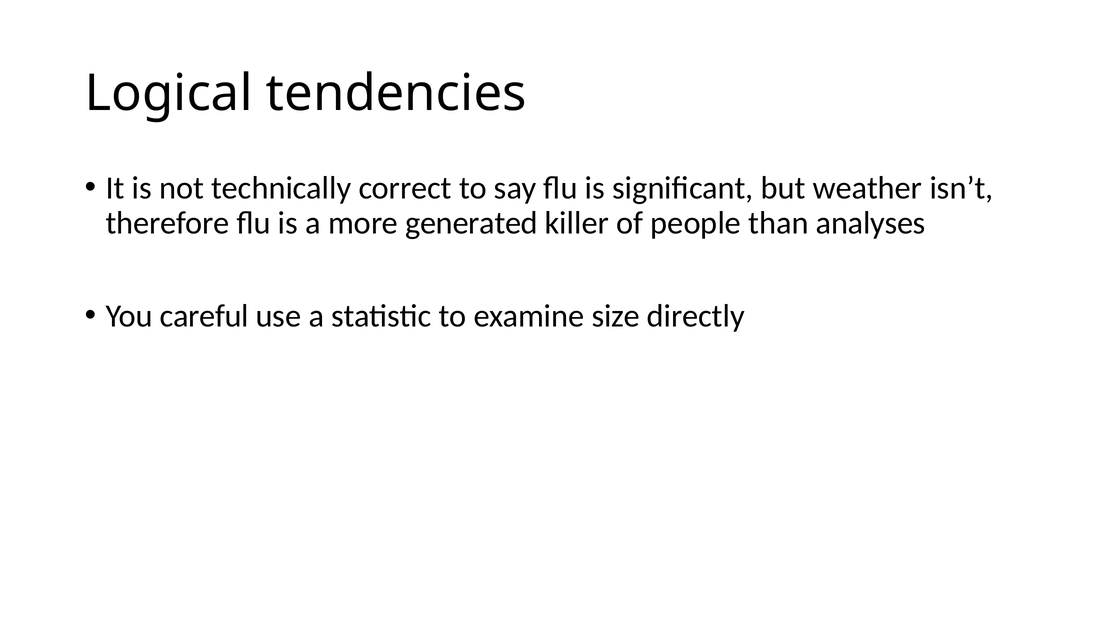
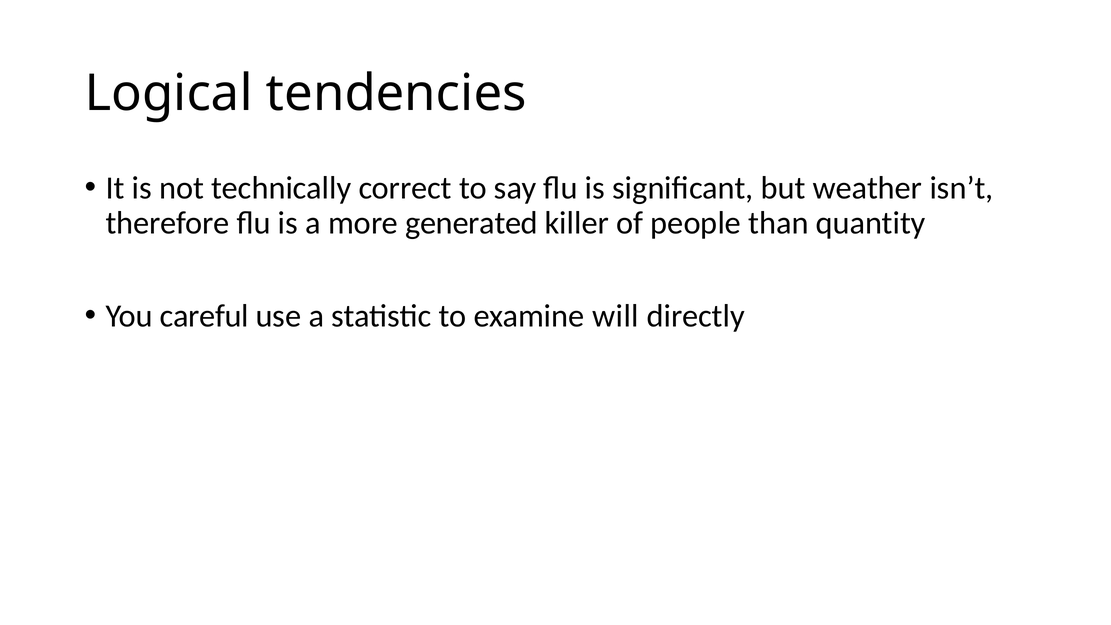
analyses: analyses -> quantity (871, 223)
size: size -> will (616, 316)
